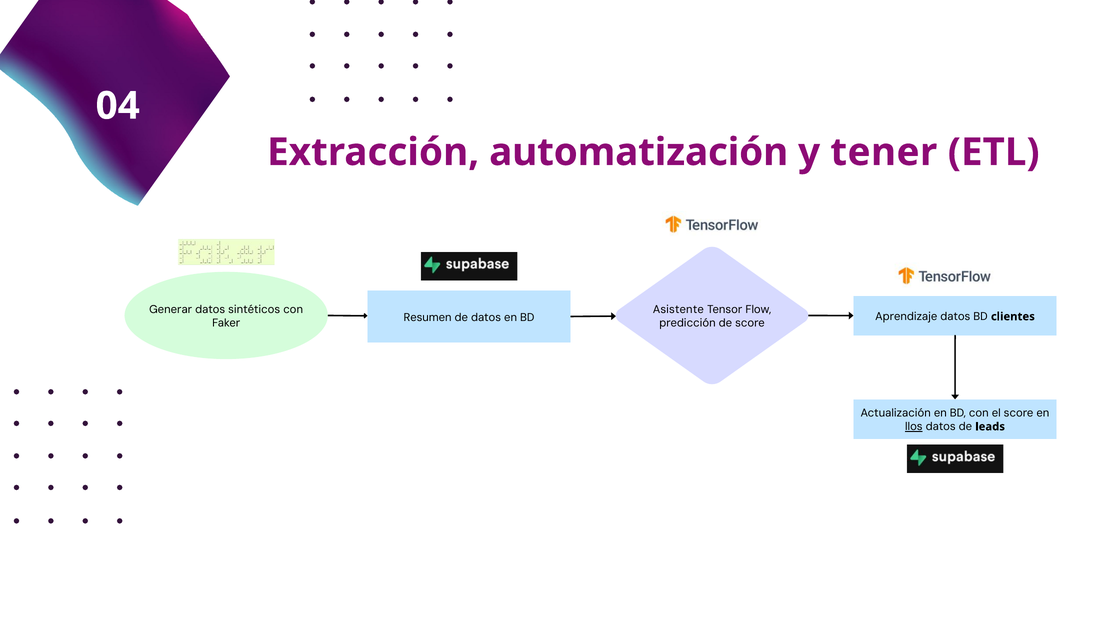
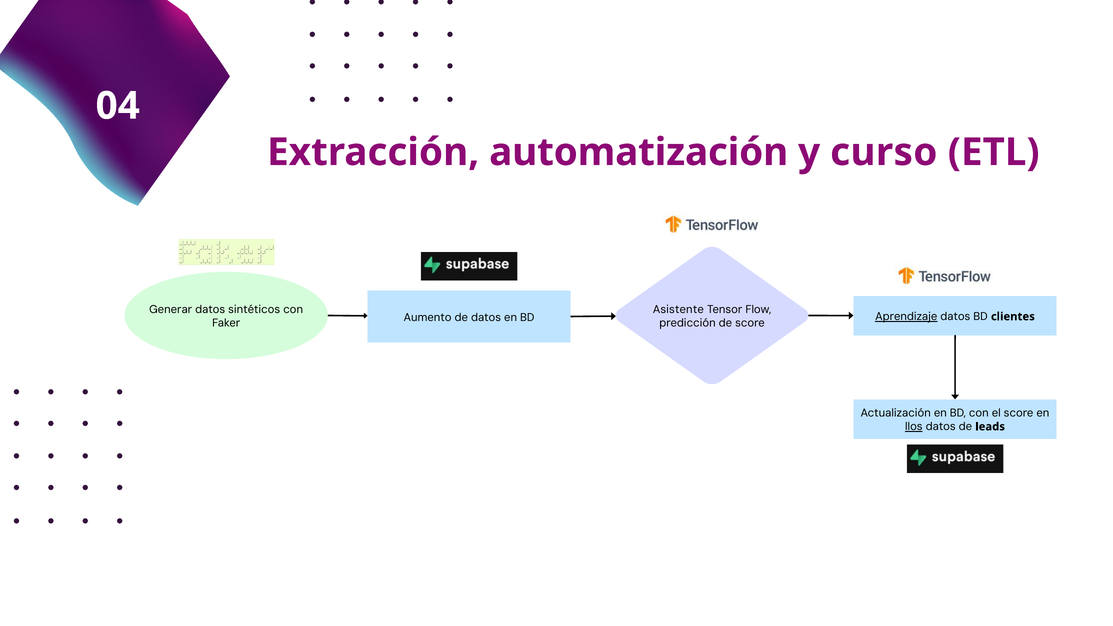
tener: tener -> curso (884, 152)
Aprendizaje underline: none -> present (906, 317)
Resumen: Resumen -> Aumento (428, 317)
